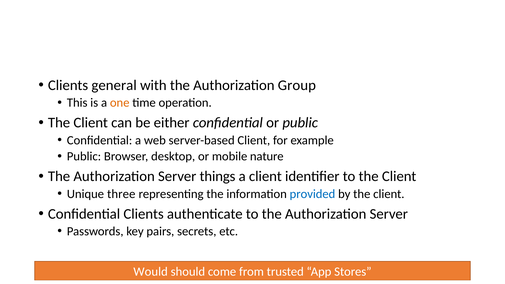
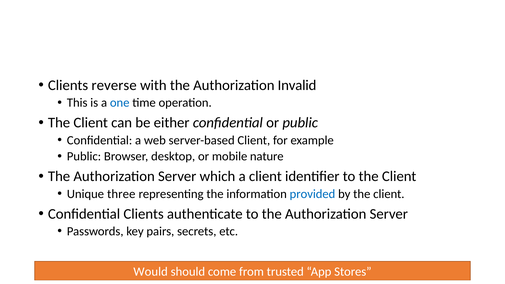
general: general -> reverse (114, 85)
Group: Group -> Invalid (297, 85)
one colour: orange -> blue (120, 103)
things: things -> which (217, 176)
